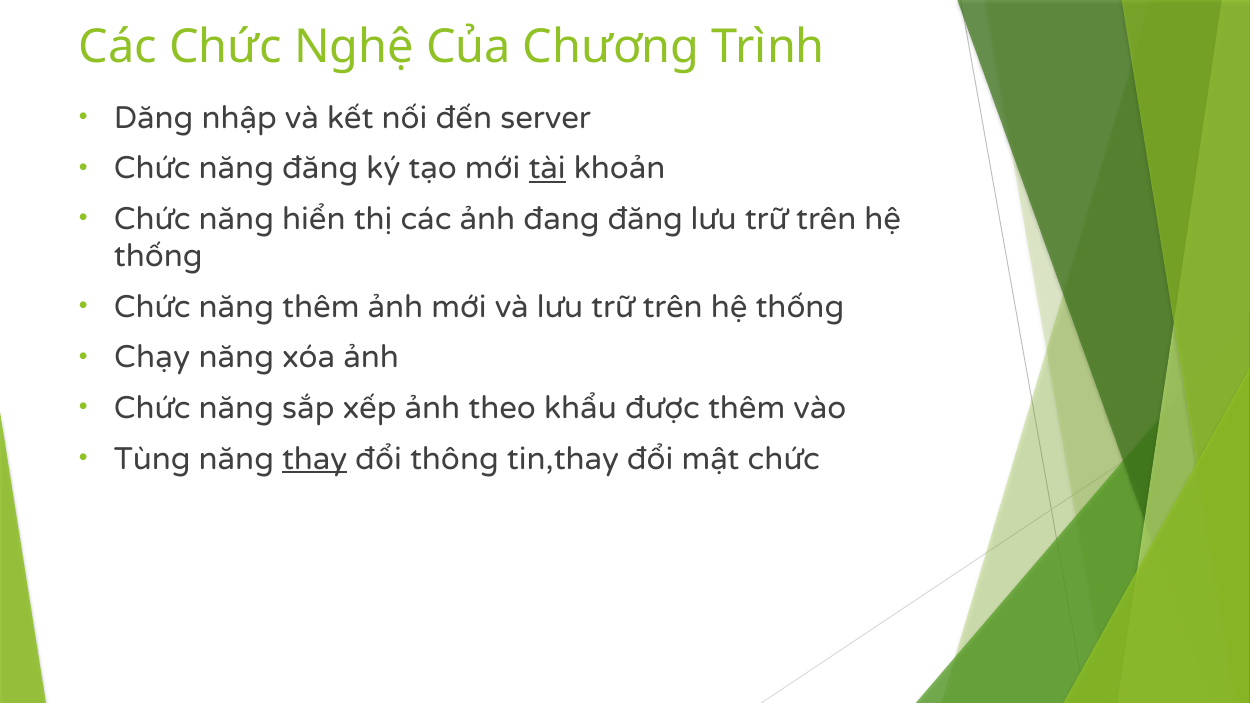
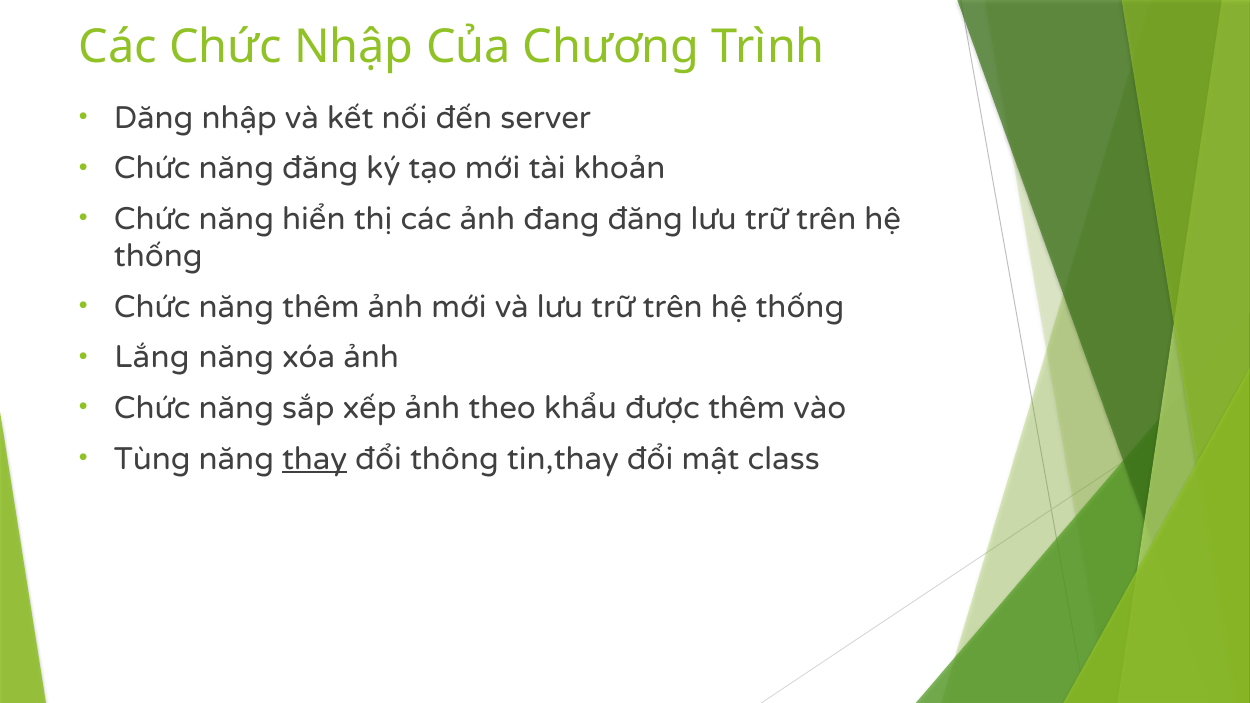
Chức Nghệ: Nghệ -> Nhập (354, 47)
tài underline: present -> none (547, 169)
Chạy: Chạy -> Lắng (152, 358)
mật chức: chức -> class (784, 459)
